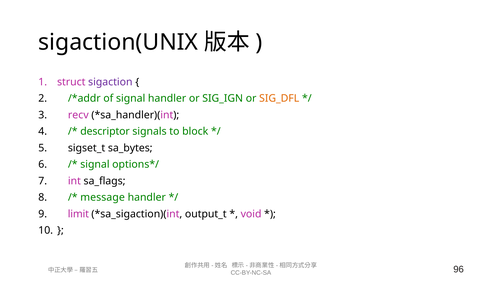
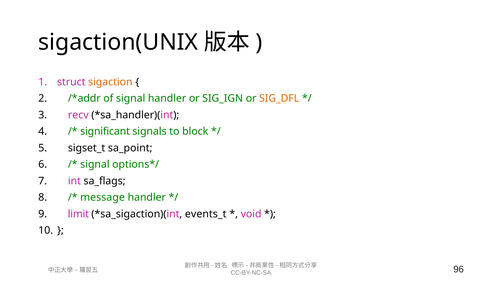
sigaction colour: purple -> orange (110, 82)
descriptor: descriptor -> significant (105, 132)
sa_bytes: sa_bytes -> sa_point (130, 148)
output_t: output_t -> events_t (206, 214)
